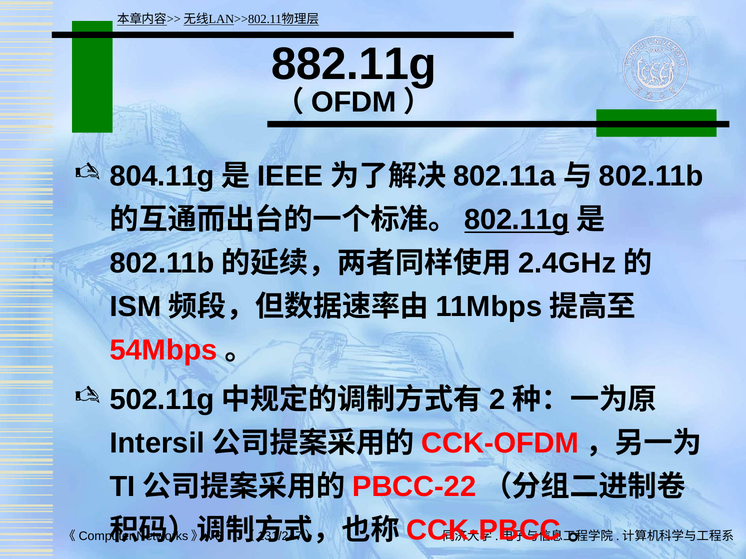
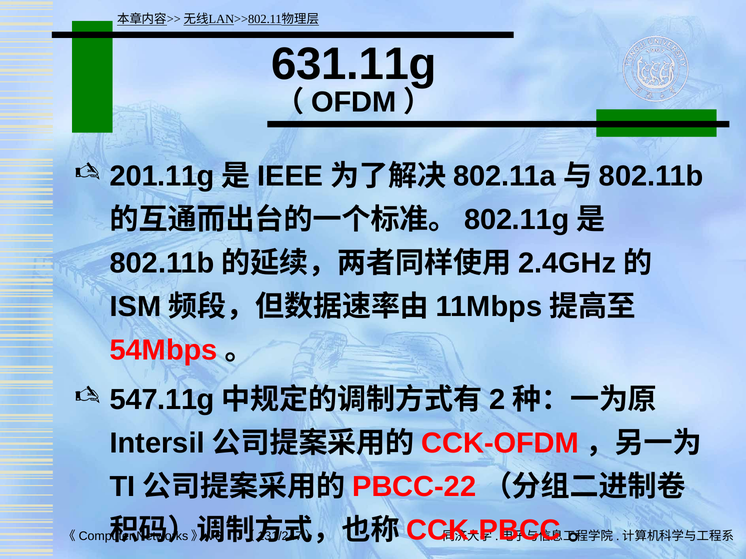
882.11g: 882.11g -> 631.11g (354, 64)
804.11g: 804.11g -> 201.11g (162, 177)
802.11g underline: present -> none (517, 220)
502.11g: 502.11g -> 547.11g (162, 400)
